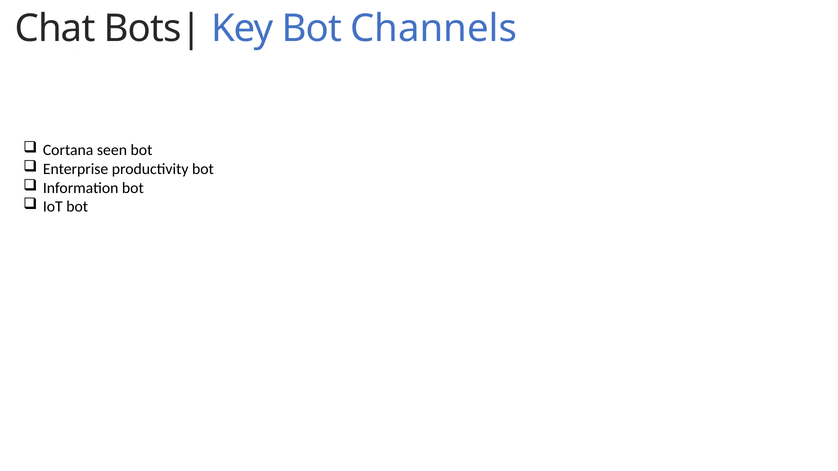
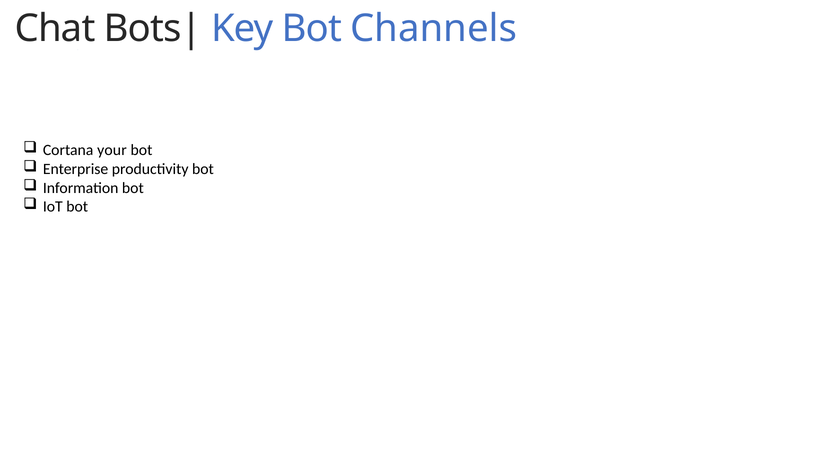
seen: seen -> your (112, 150)
